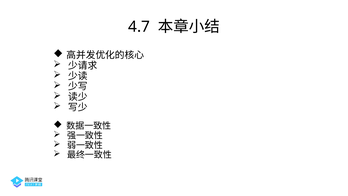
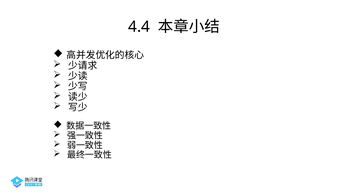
4.7: 4.7 -> 4.4 (139, 27)
